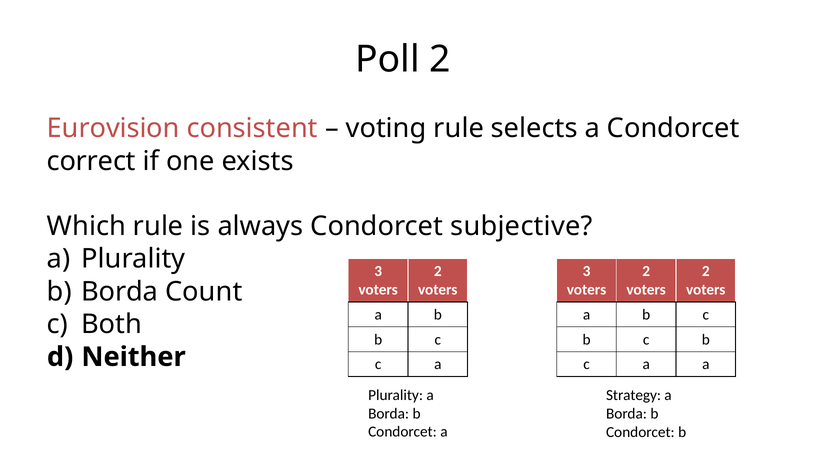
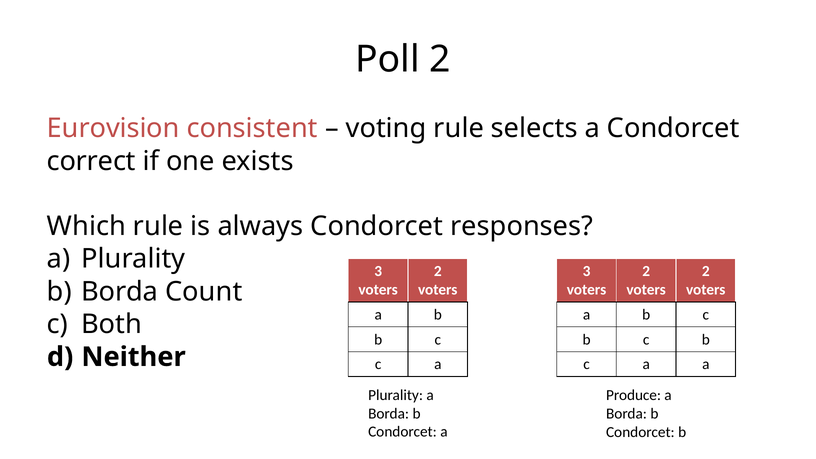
subjective: subjective -> responses (522, 226)
Strategy: Strategy -> Produce (634, 395)
